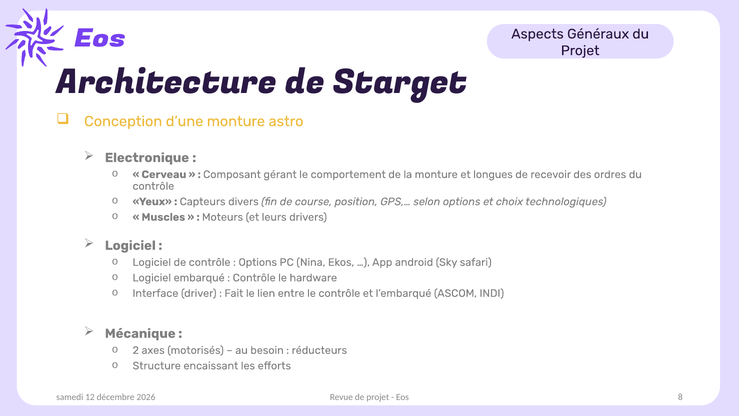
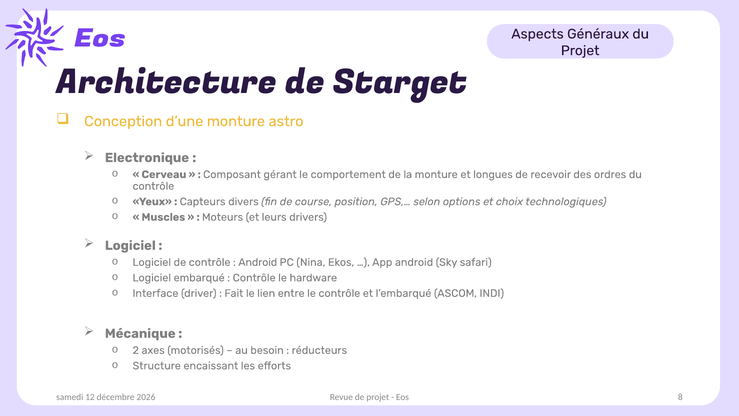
Options: Options -> Android (258, 262)
